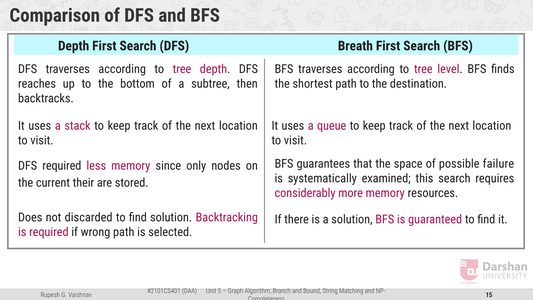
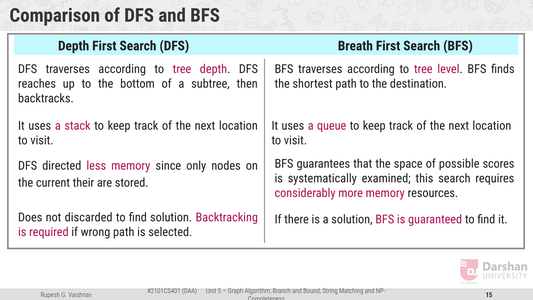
failure: failure -> scores (499, 164)
DFS required: required -> directed (62, 166)
